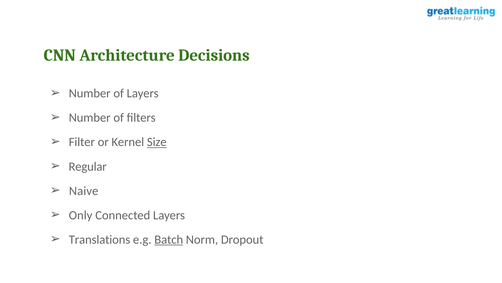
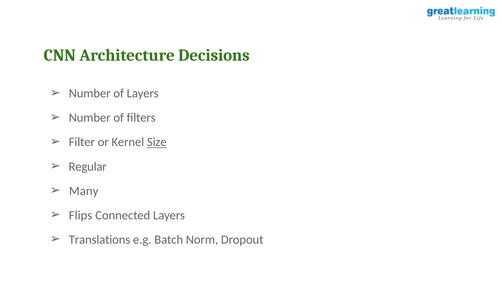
Naive: Naive -> Many (84, 190)
Only: Only -> Flips (81, 215)
Batch underline: present -> none (169, 239)
